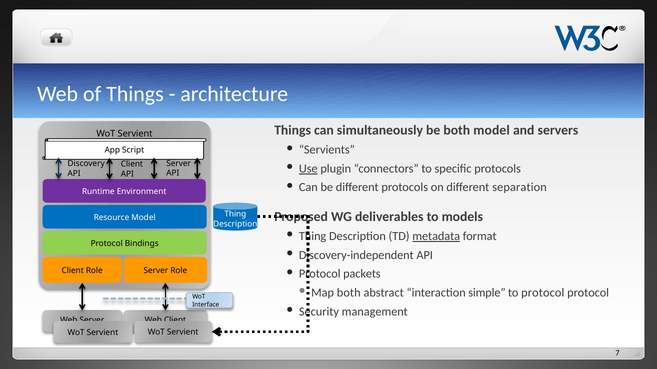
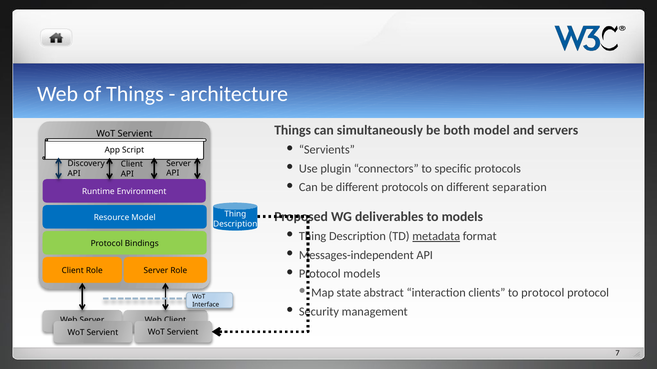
Use underline: present -> none (308, 169)
Discovery-independent: Discovery-independent -> Messages-independent (356, 255)
Protocol packets: packets -> models (362, 274)
Map both: both -> state (349, 293)
simple: simple -> clients (487, 293)
